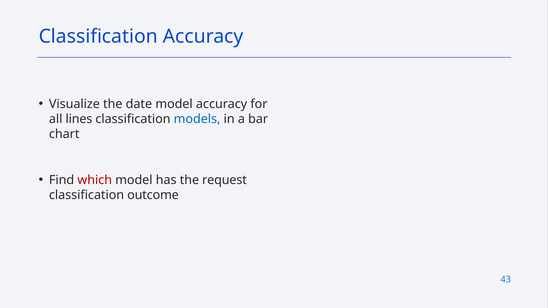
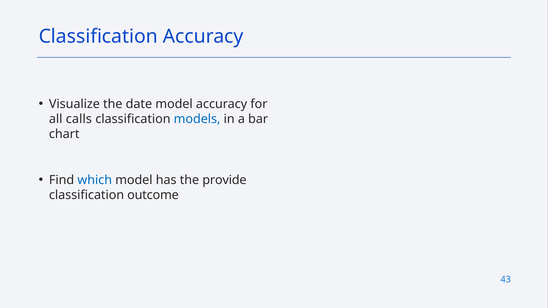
lines: lines -> calls (79, 119)
which colour: red -> blue (95, 180)
request: request -> provide (224, 180)
